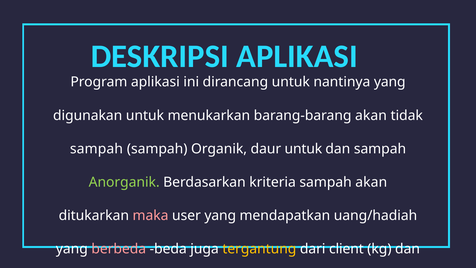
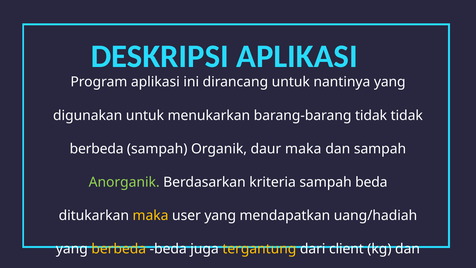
barang-barang akan: akan -> tidak (371, 115)
sampah: sampah -> berbeda (97, 149)
daur untuk: untuk -> maka (303, 149)
sampah akan: akan -> beda (371, 182)
maka colour: pink -> yellow (151, 215)
berbeda colour: pink -> yellow (119, 249)
